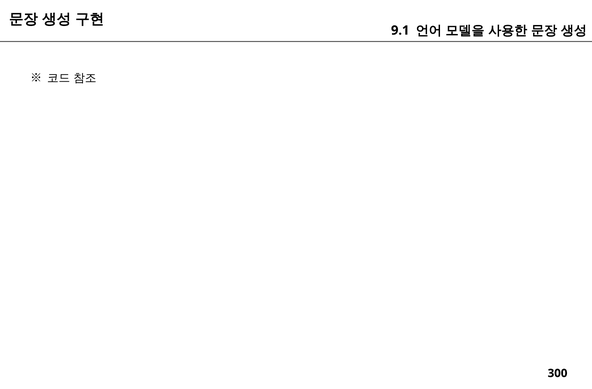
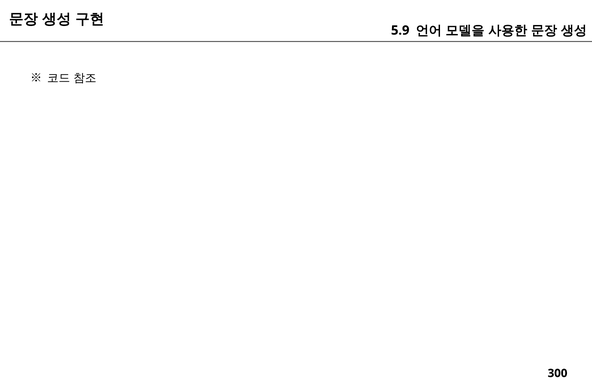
9.1: 9.1 -> 5.9 (400, 30)
